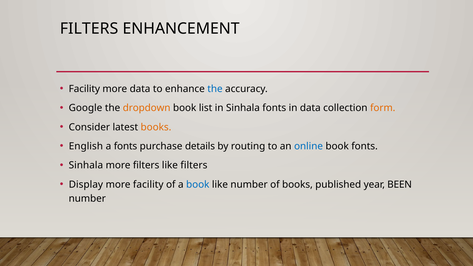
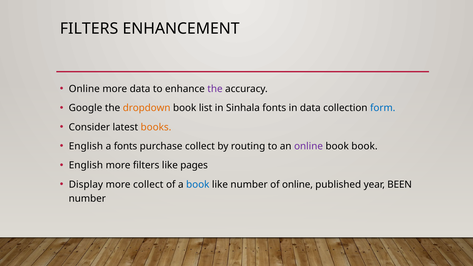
Facility: Facility -> Online (84, 89)
the colour: blue -> purple (215, 89)
form colour: orange -> blue (383, 108)
purchase details: details -> collect (200, 146)
online colour: blue -> purple (309, 146)
book fonts: fonts -> book (364, 146)
Sinhala: Sinhala -> English (86, 165)
like filters: filters -> pages (194, 165)
more facility: facility -> collect (148, 185)
of books: books -> online (297, 185)
